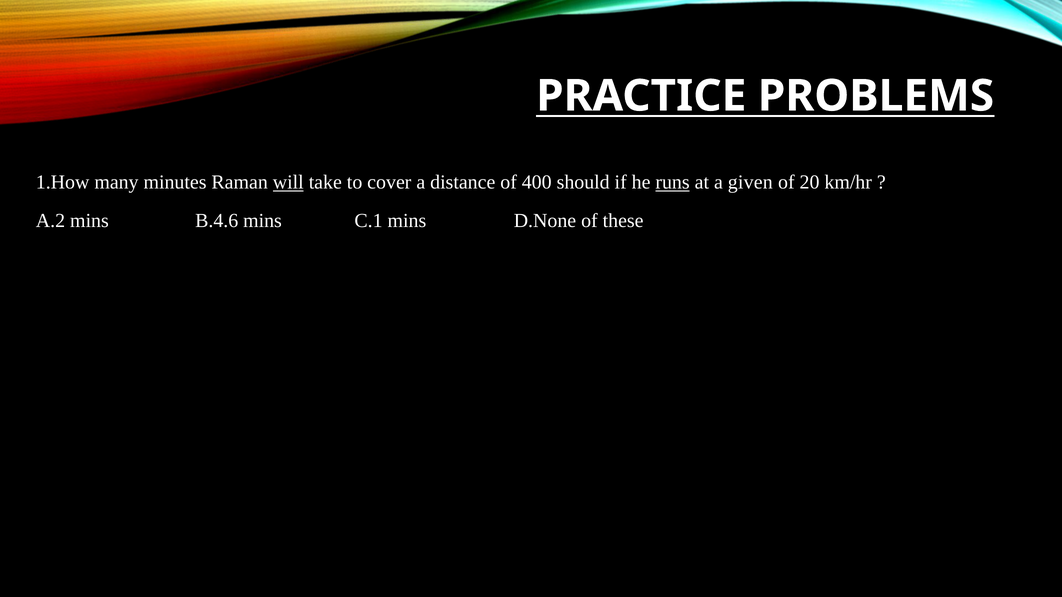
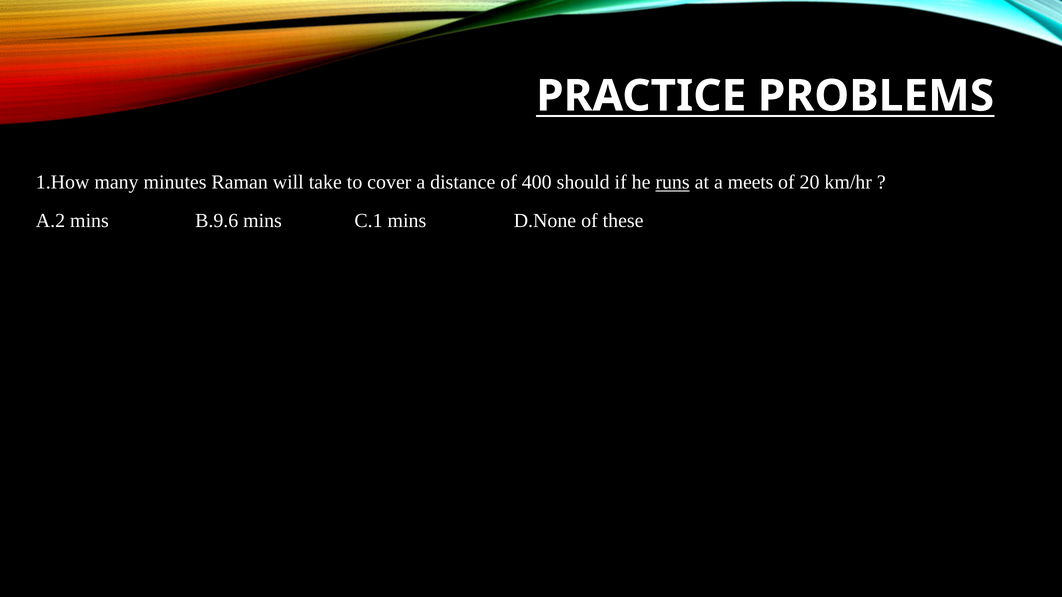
will underline: present -> none (288, 182)
given: given -> meets (751, 182)
B.4.6: B.4.6 -> B.9.6 (217, 221)
